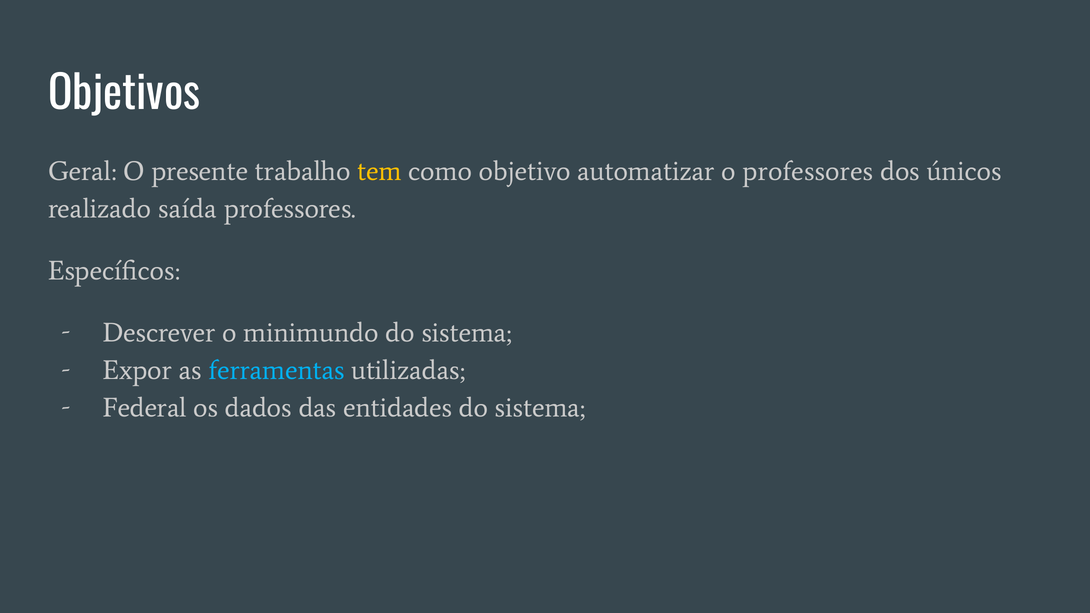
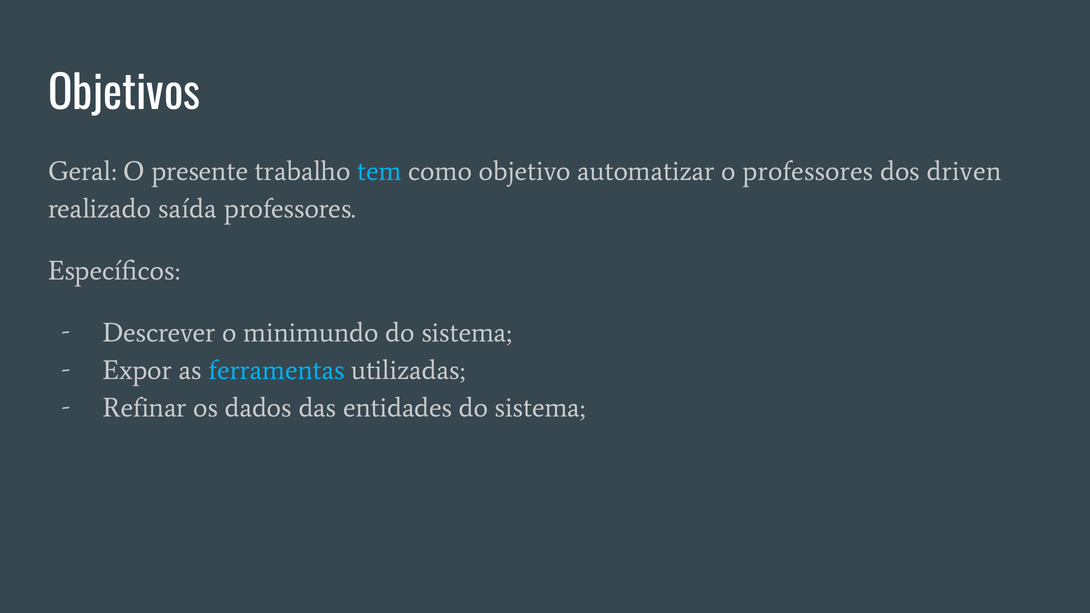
tem colour: yellow -> light blue (379, 171)
únicos: únicos -> driven (964, 171)
Federal: Federal -> Refinar (145, 408)
